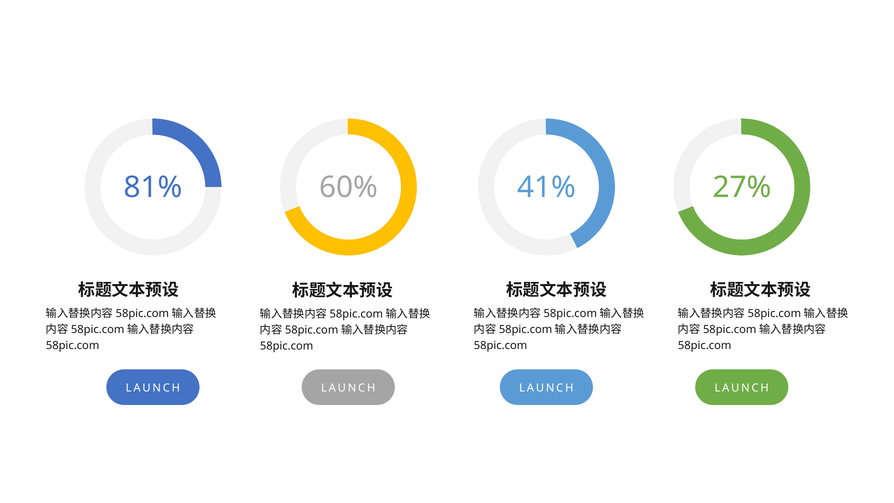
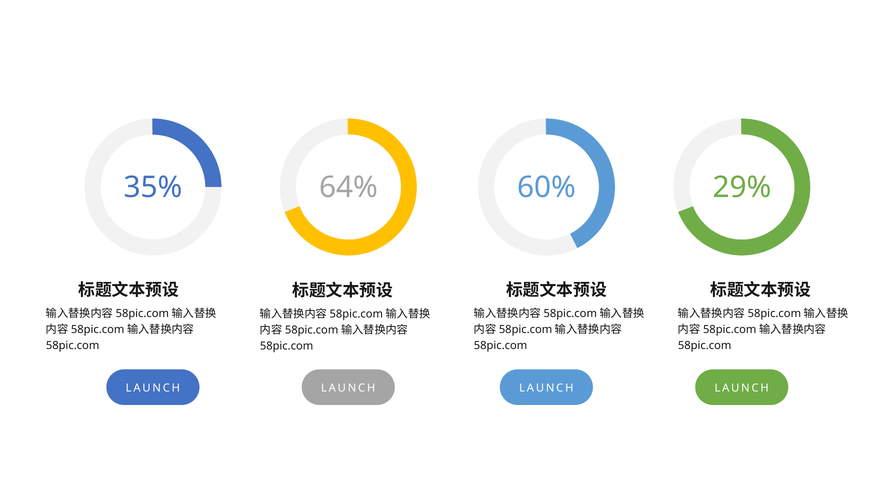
81%: 81% -> 35% (153, 187)
60%: 60% -> 64% (349, 187)
41%: 41% -> 60% (547, 187)
27%: 27% -> 29% (742, 187)
